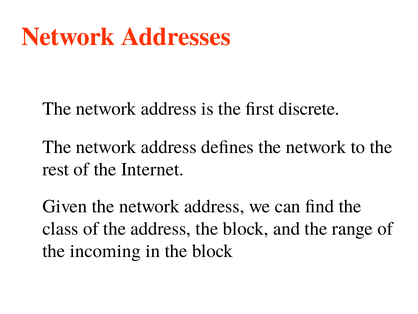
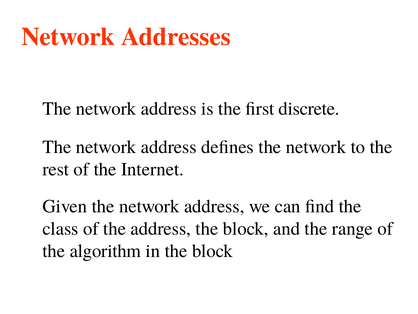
incoming: incoming -> algorithm (105, 251)
